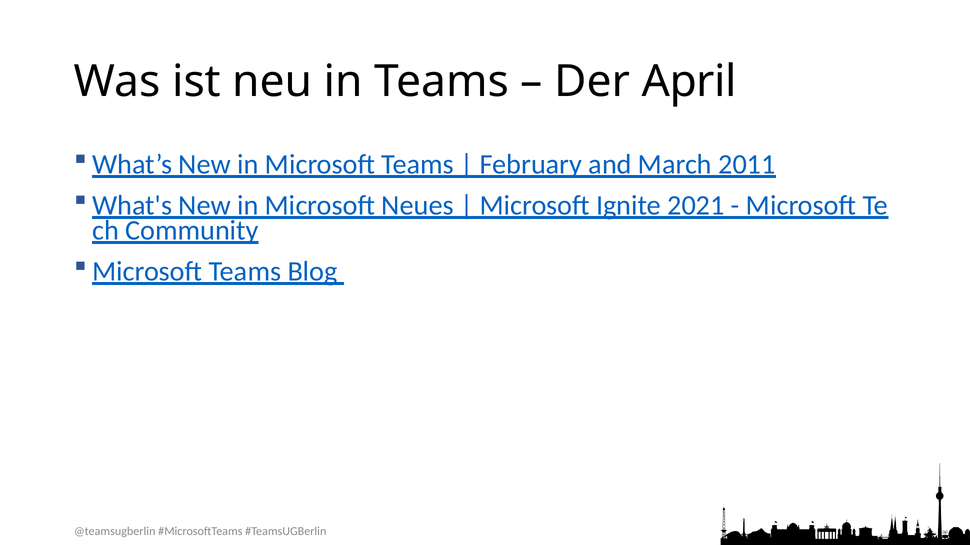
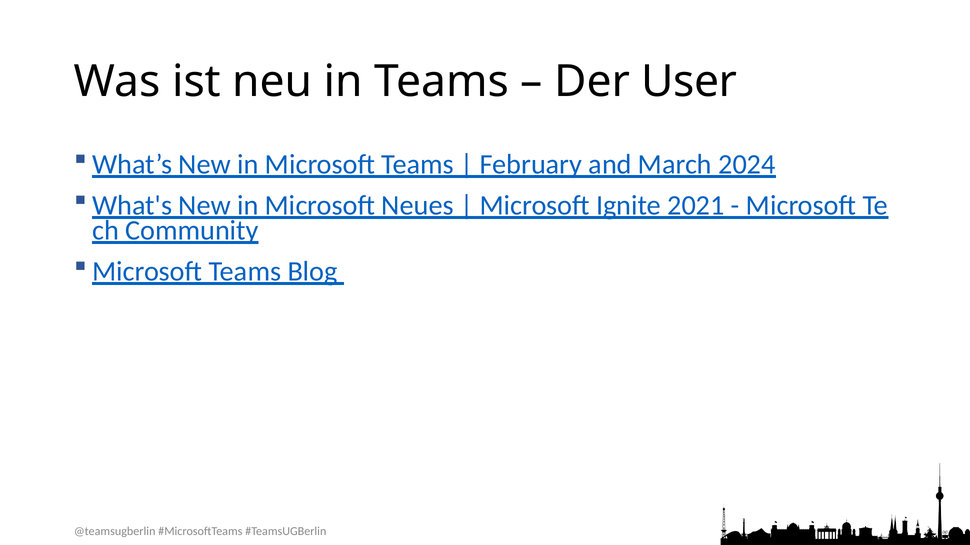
April: April -> User (689, 81)
2011: 2011 -> 2024 (747, 164)
